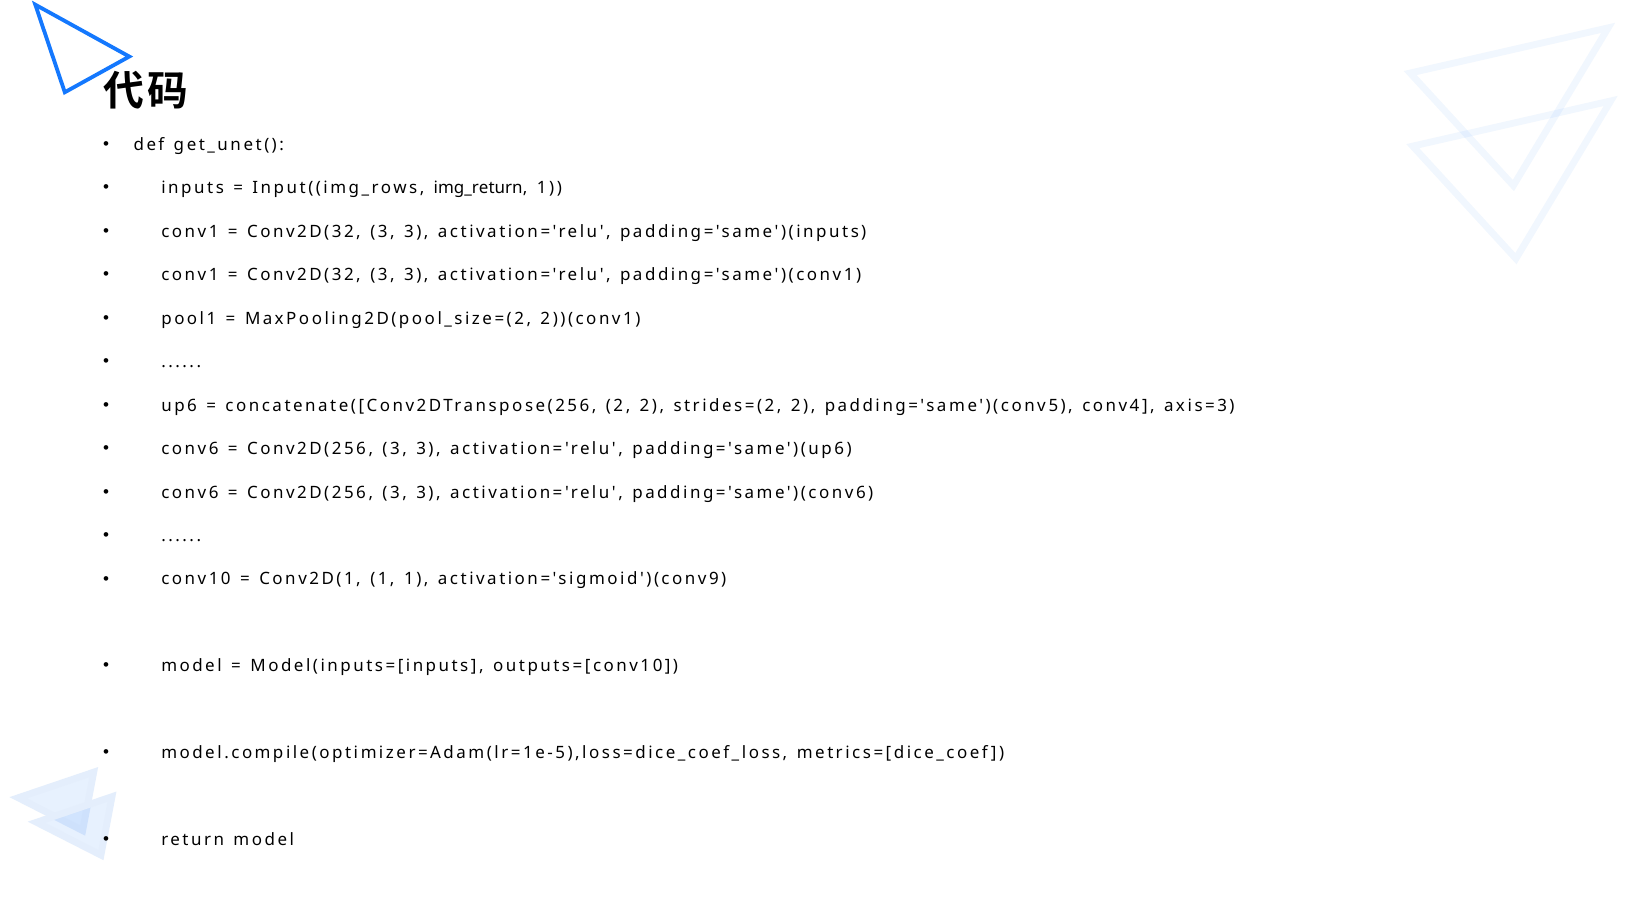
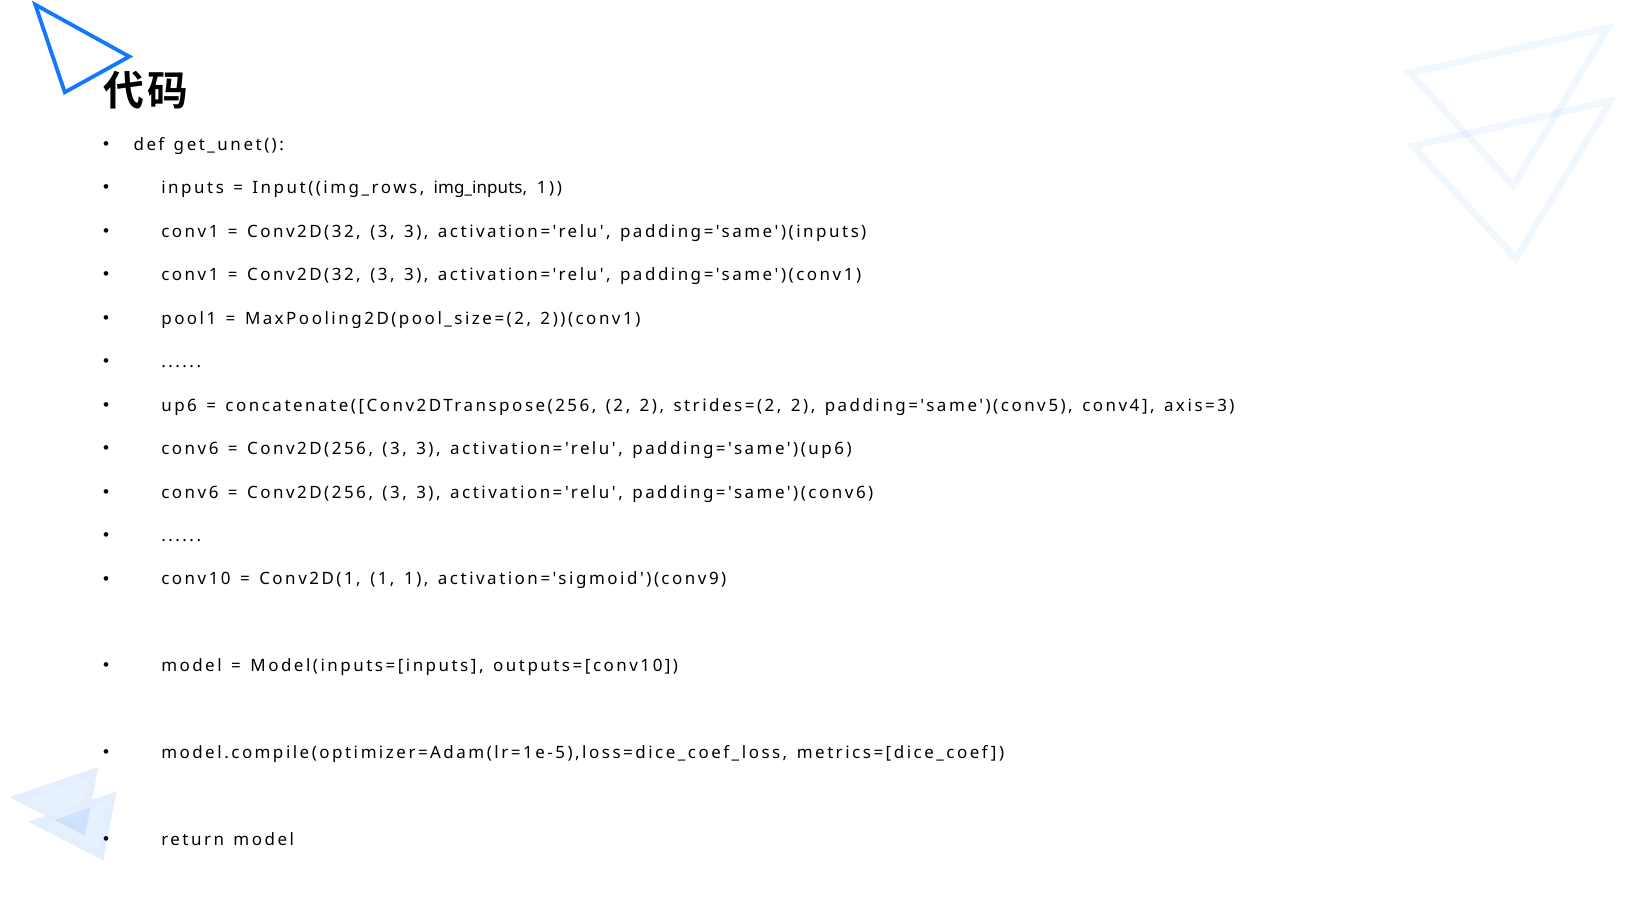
img_return: img_return -> img_inputs (480, 188)
